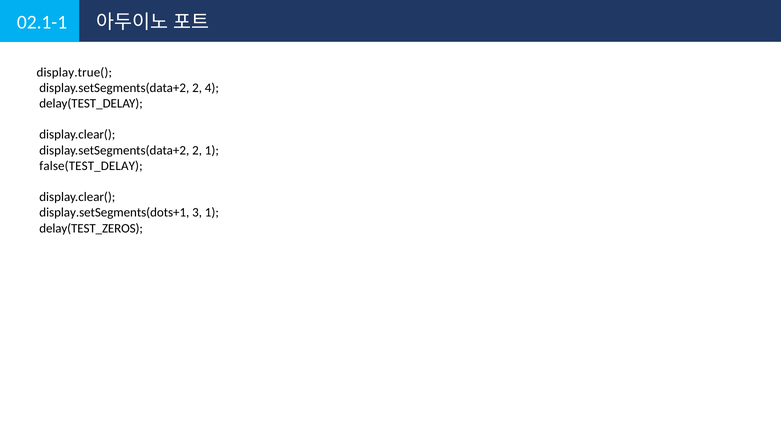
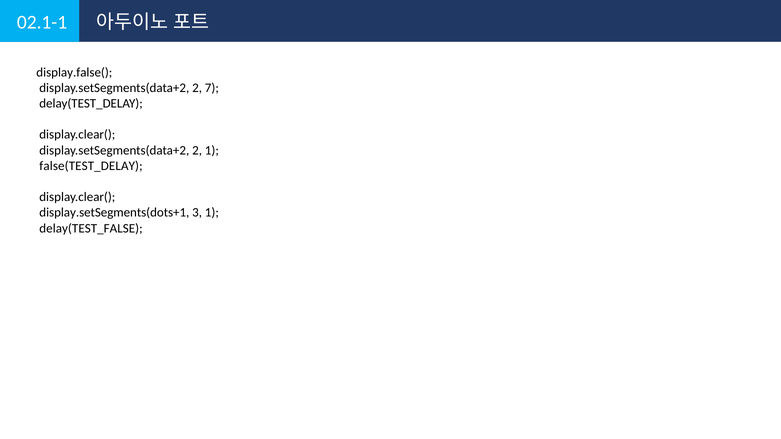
display.true(: display.true( -> display.false( (74, 72)
4: 4 -> 7 (212, 88)
delay(TEST_ZEROS: delay(TEST_ZEROS -> delay(TEST_FALSE (91, 228)
